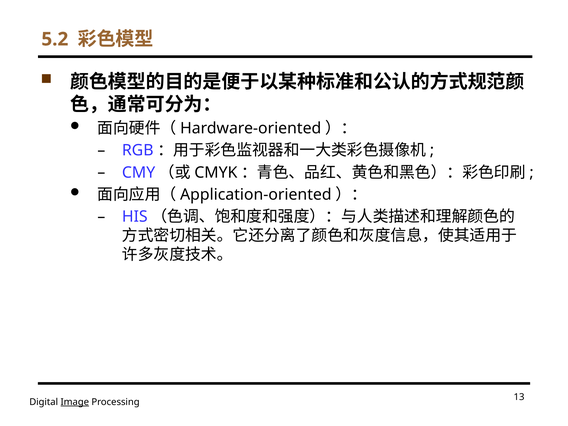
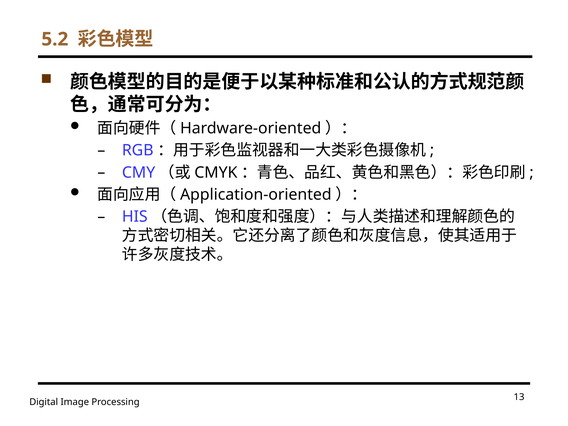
Image underline: present -> none (75, 402)
